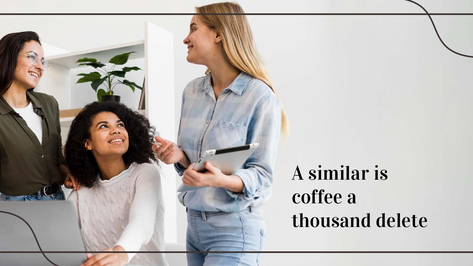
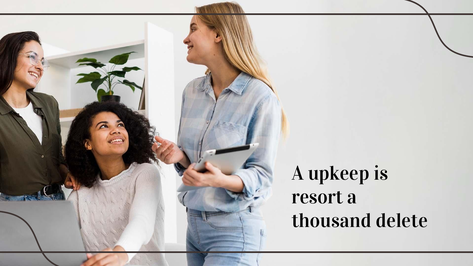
similar: similar -> upkeep (339, 174)
coffee: coffee -> resort (317, 197)
